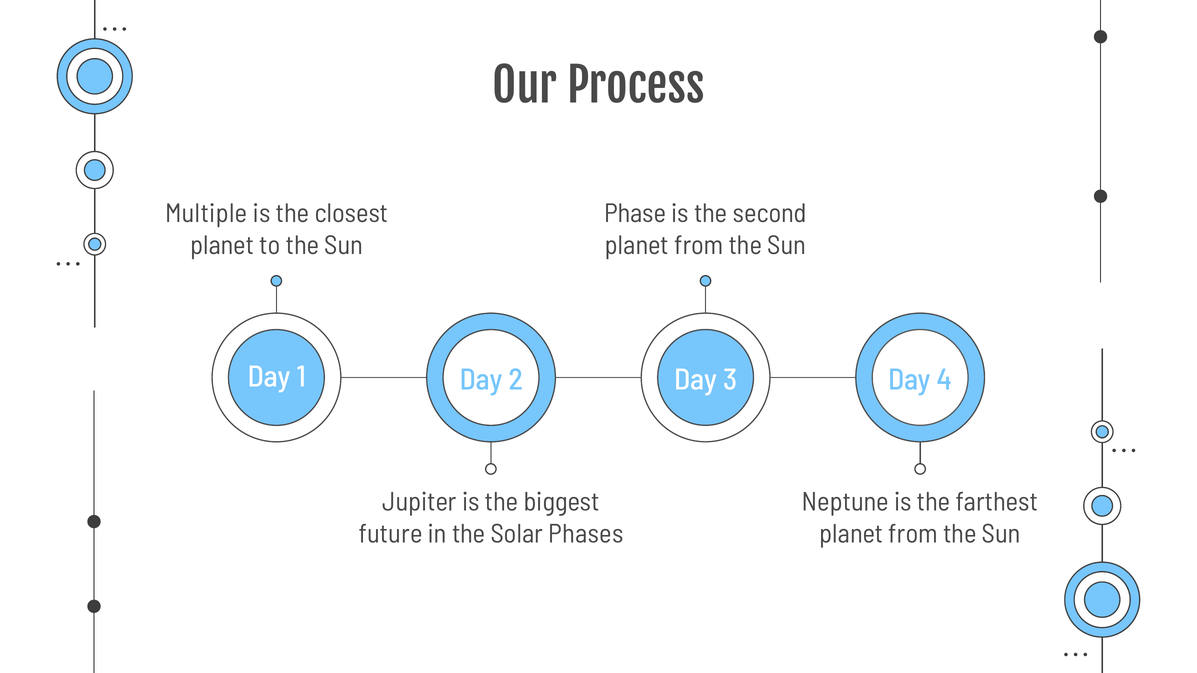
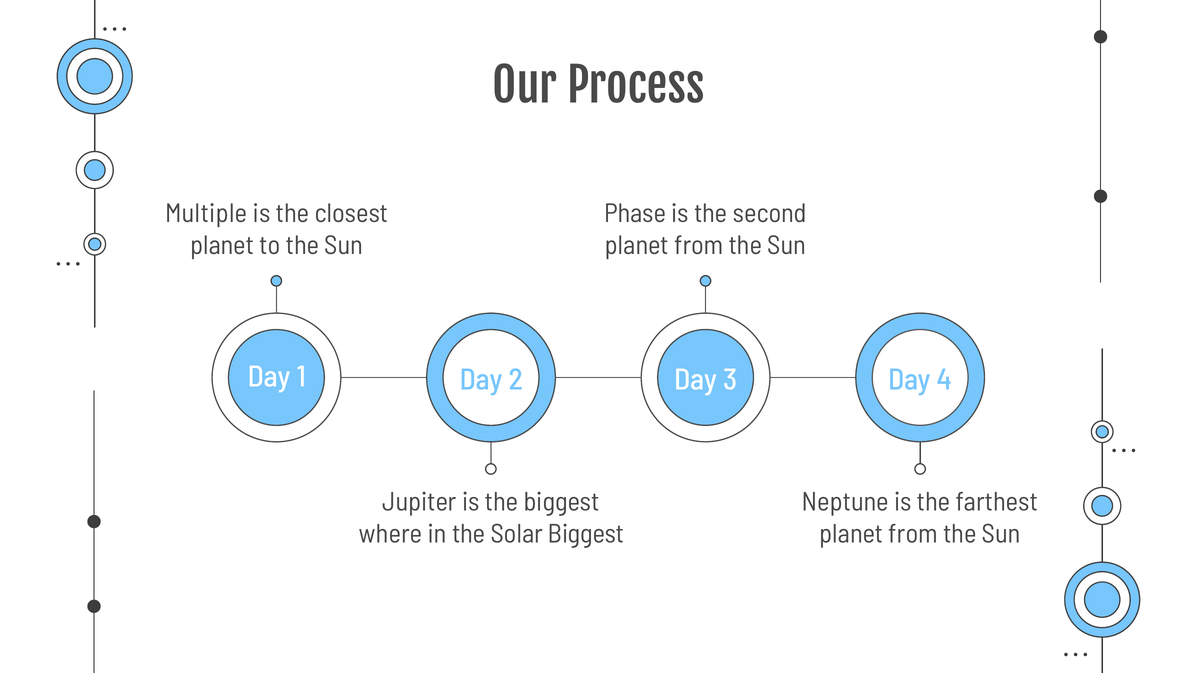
future: future -> where (391, 534)
Solar Phases: Phases -> Biggest (586, 534)
